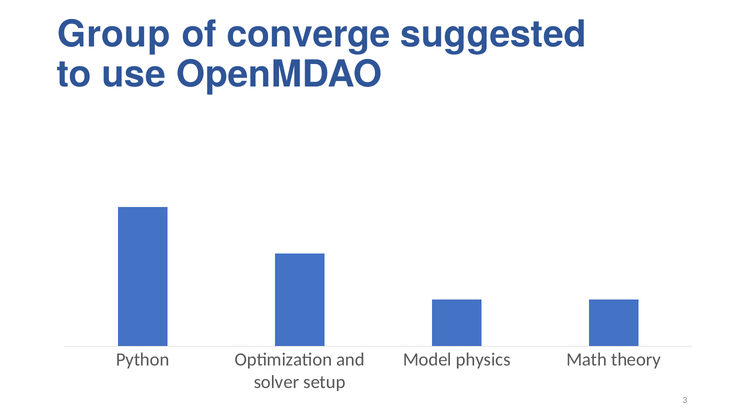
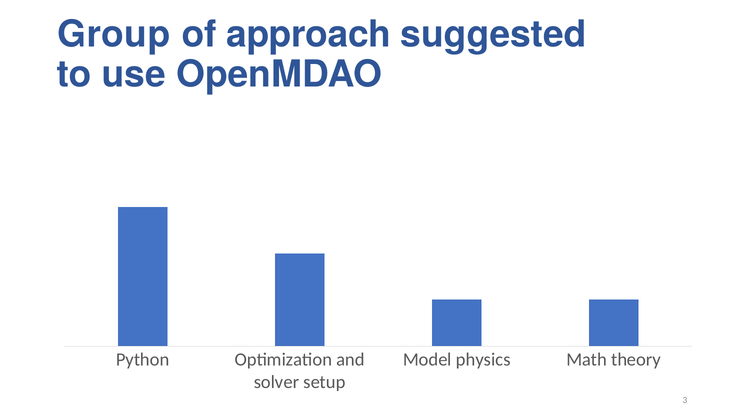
converge: converge -> approach (309, 34)
